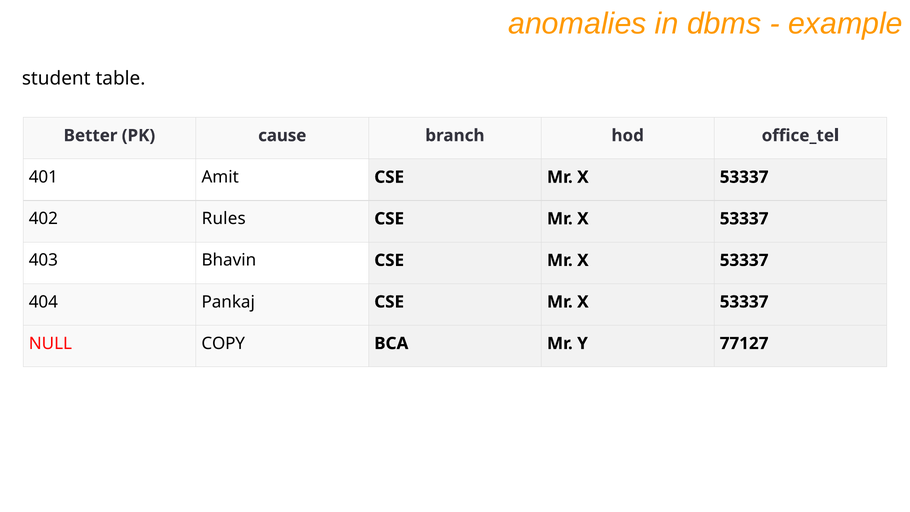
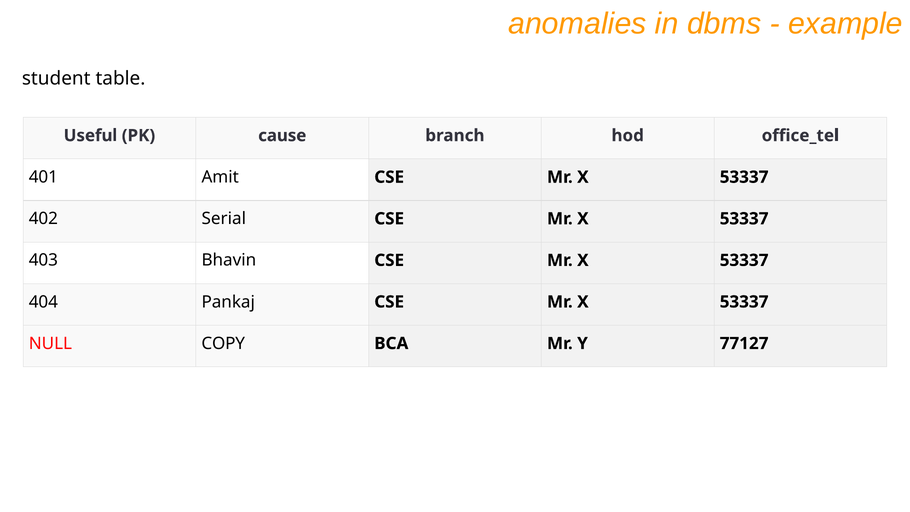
Better: Better -> Useful (91, 136)
Rules: Rules -> Serial (224, 219)
